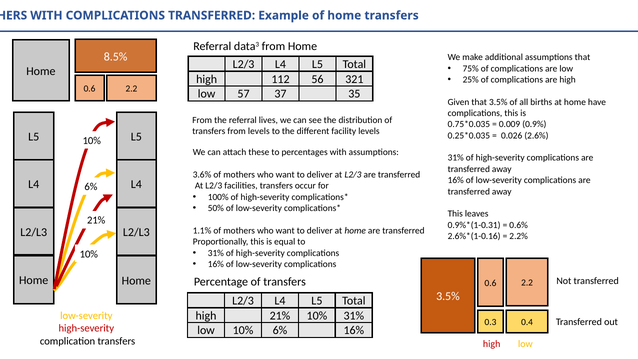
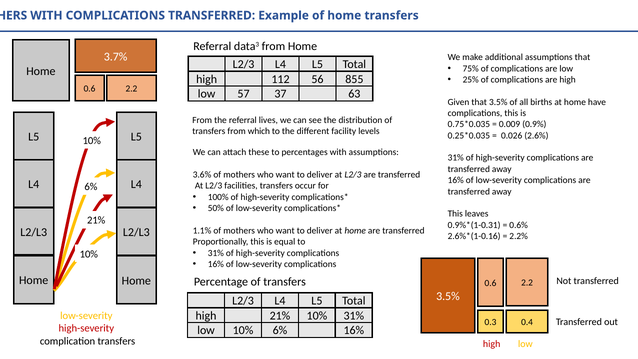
8.5%: 8.5% -> 3.7% (116, 57)
321: 321 -> 855 (354, 79)
35: 35 -> 63 (354, 94)
from levels: levels -> which (259, 131)
